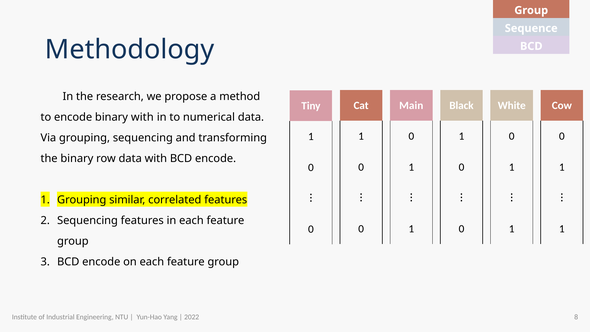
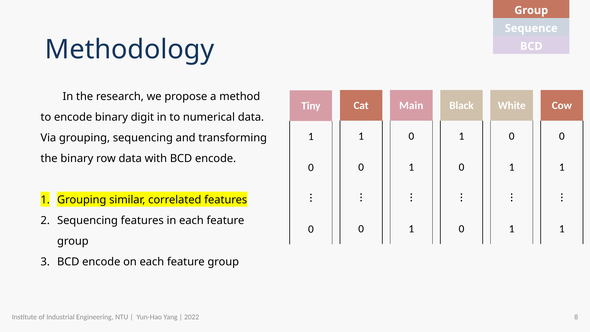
binary with: with -> digit (142, 117)
